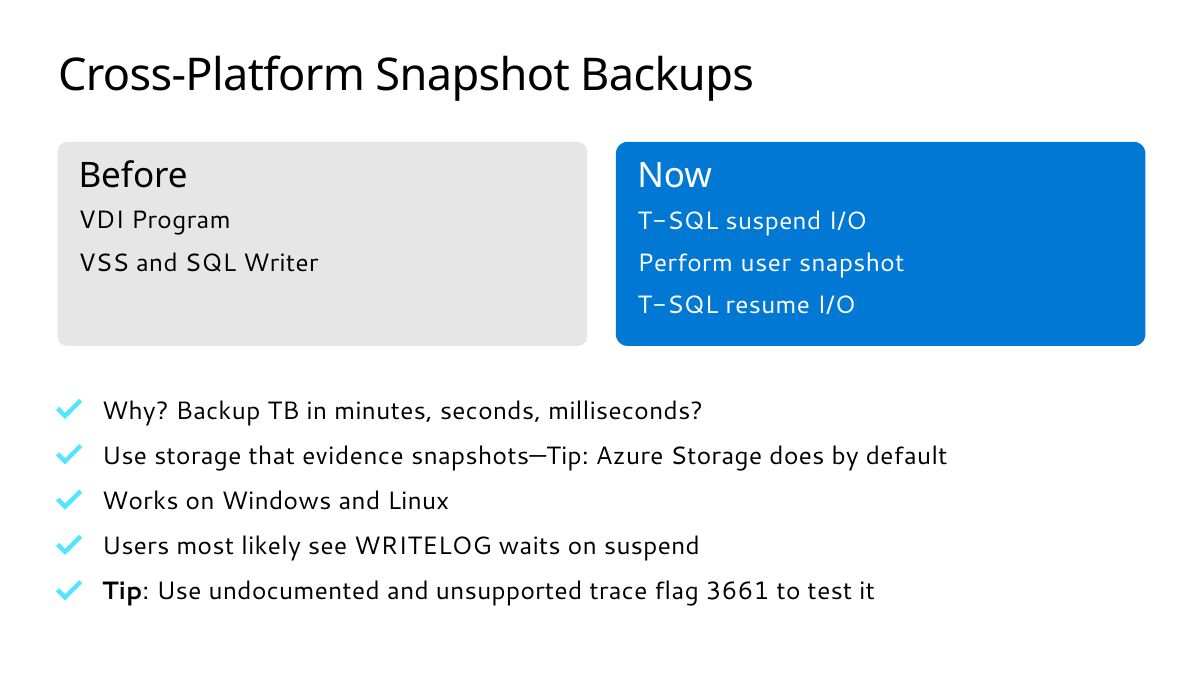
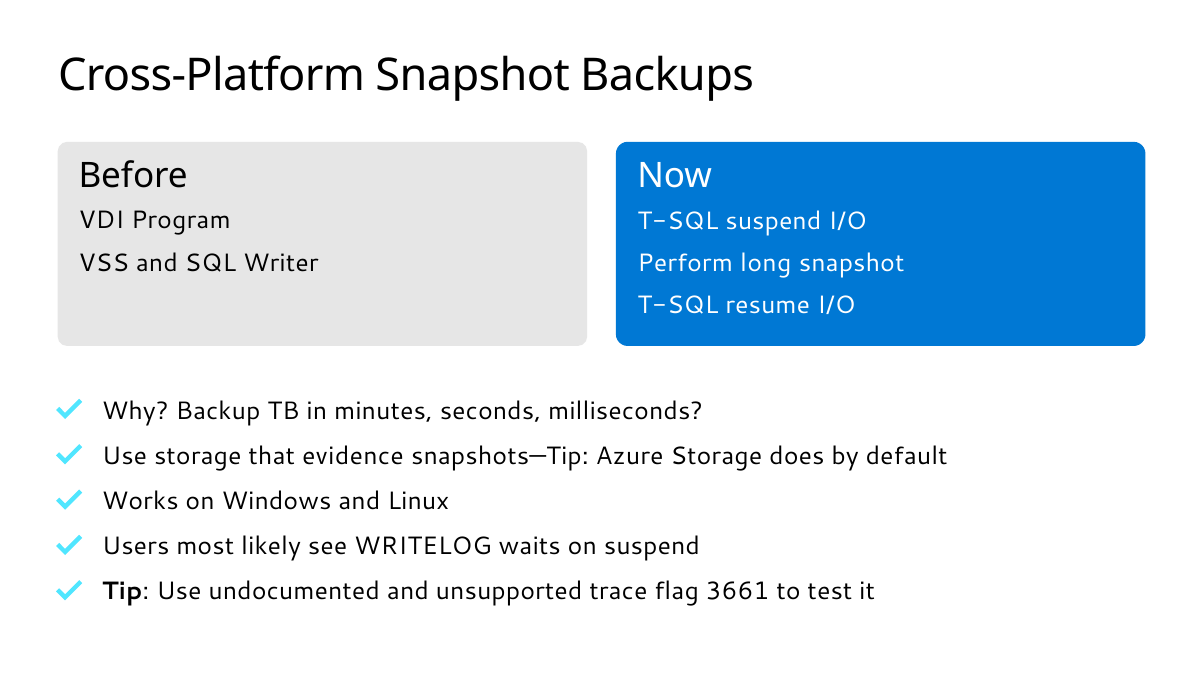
user: user -> long (766, 263)
